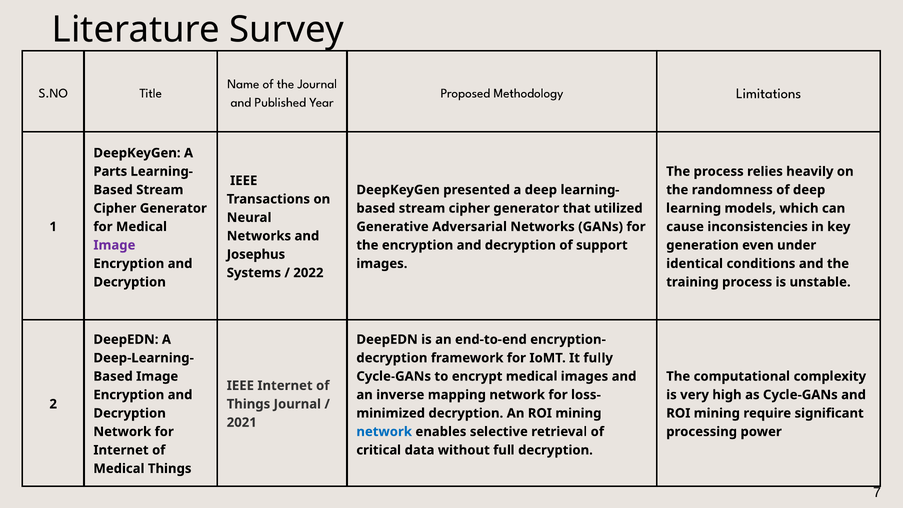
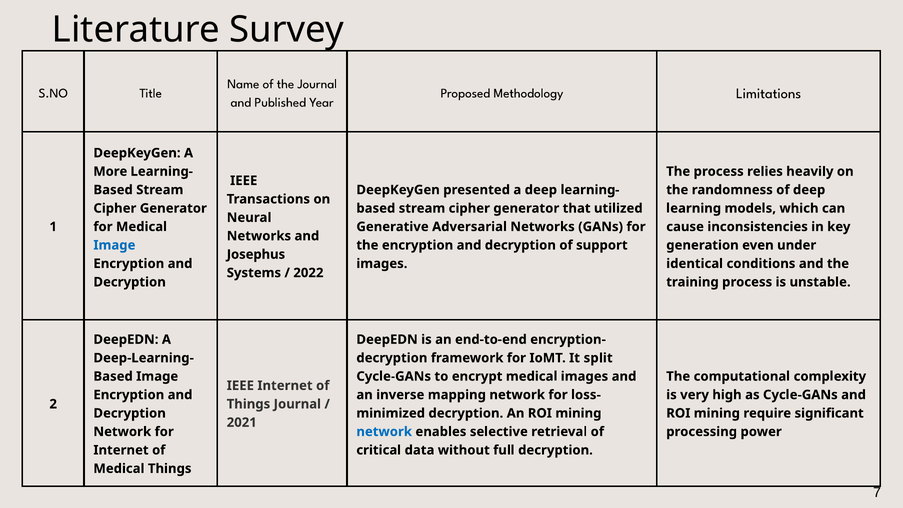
Parts: Parts -> More (110, 171)
Image colour: purple -> blue (114, 245)
fully: fully -> split (598, 358)
